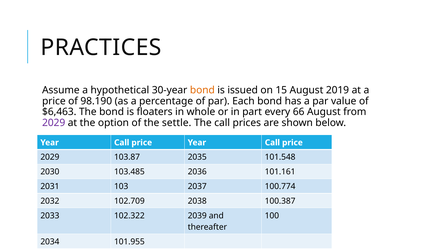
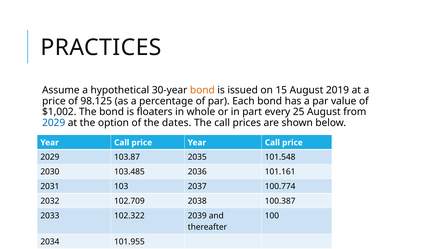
98.190: 98.190 -> 98.125 (96, 101)
$6,463: $6,463 -> $1,002 (59, 112)
66: 66 -> 25 (299, 112)
2029 colour: purple -> blue (54, 123)
settle: settle -> dates (177, 123)
